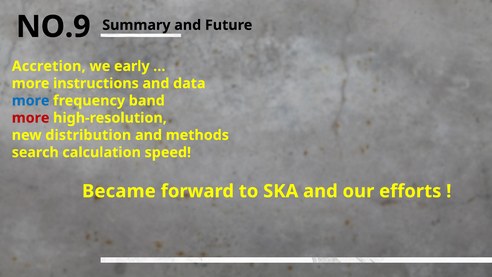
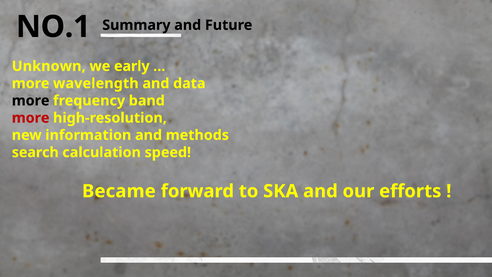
NO.9: NO.9 -> NO.1 (53, 27)
Accretion: Accretion -> Unknown (49, 66)
instructions: instructions -> wavelength (96, 83)
more colour: blue -> black (31, 101)
distribution: distribution -> information (88, 135)
